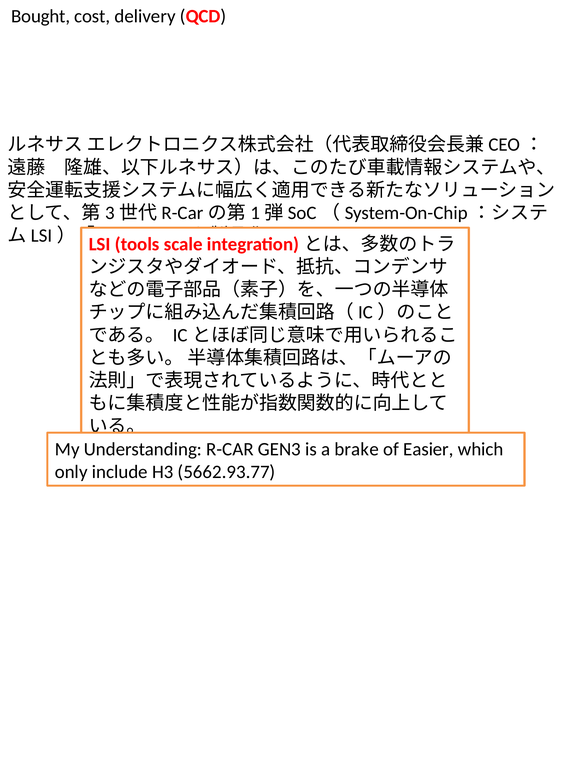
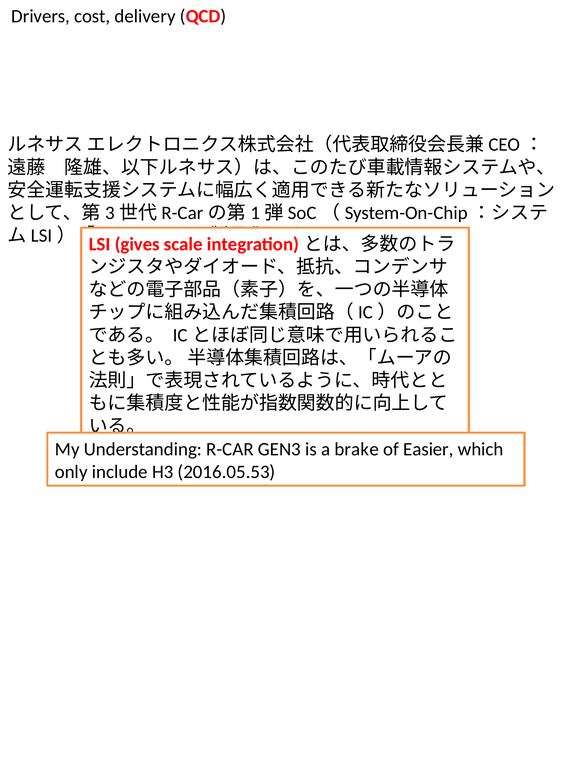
Bought: Bought -> Drivers (41, 16)
tools: tools -> gives (137, 244)
5662.93.77: 5662.93.77 -> 2016.05.53 (226, 471)
